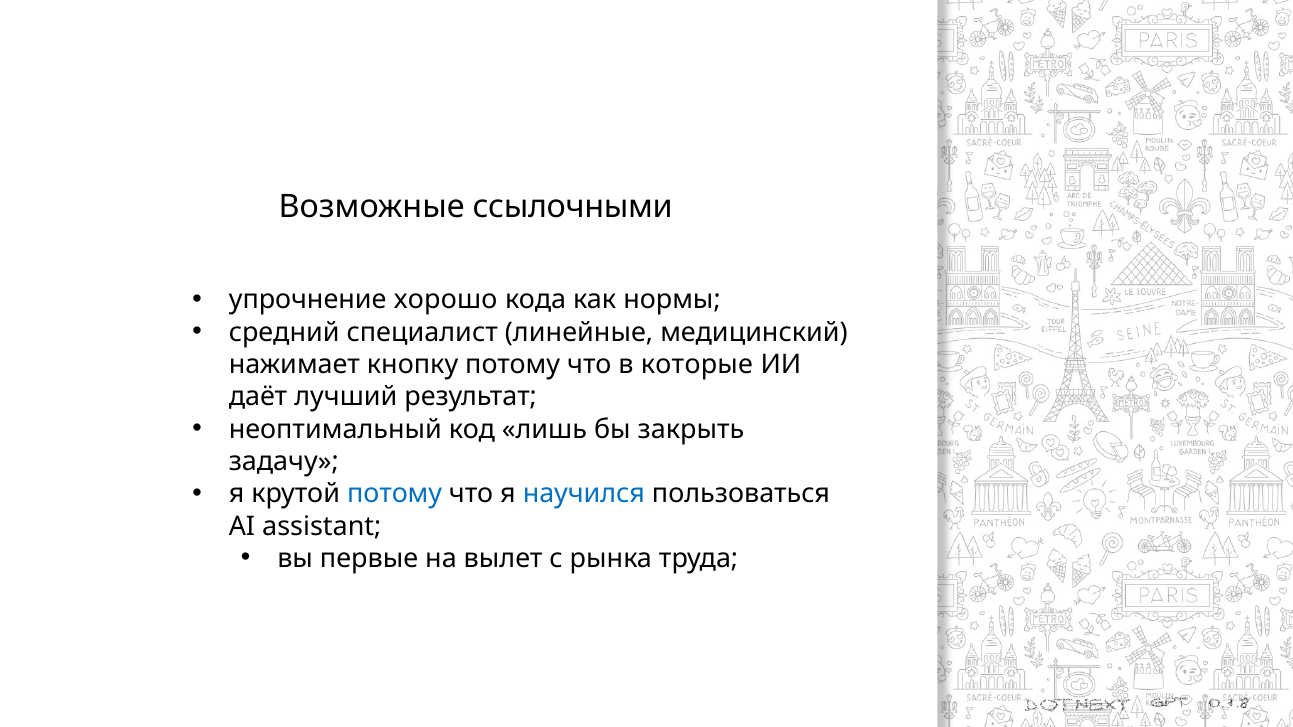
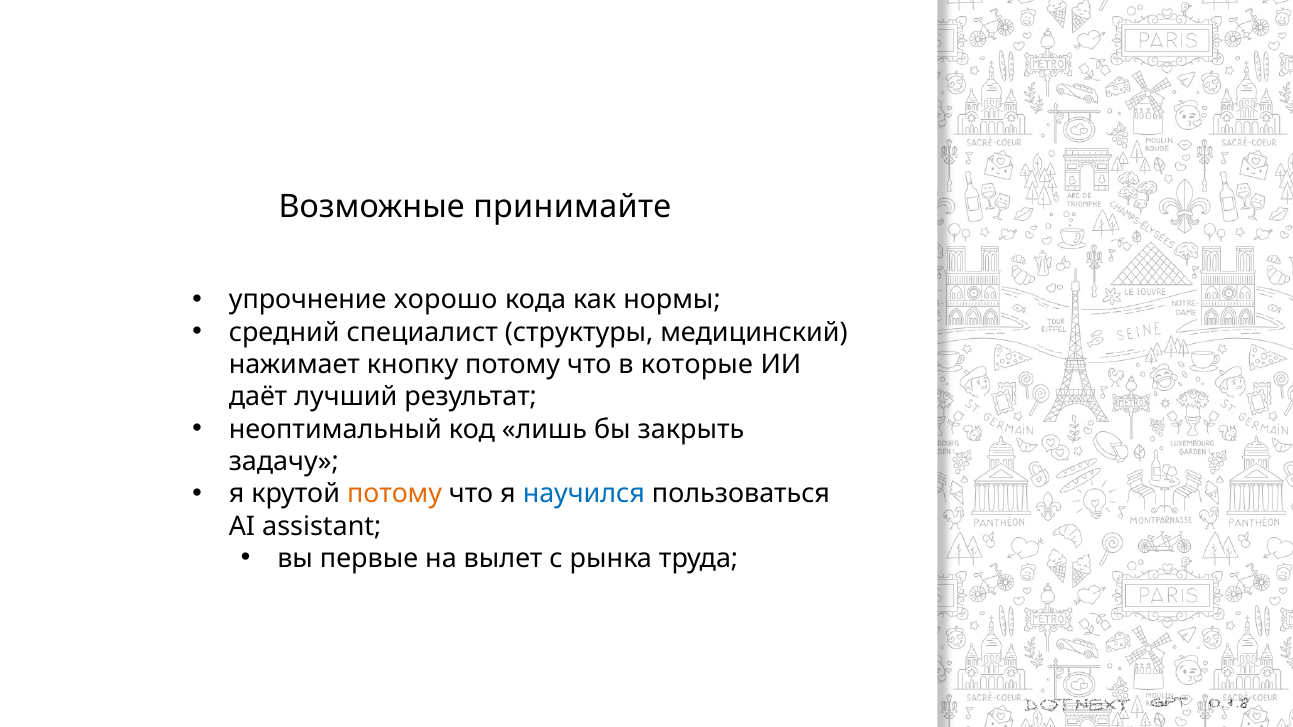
ссылочными: ссылочными -> принимайте (572, 207)
линейные: линейные -> структуры (579, 332)
потому colour: blue -> orange (395, 494)
